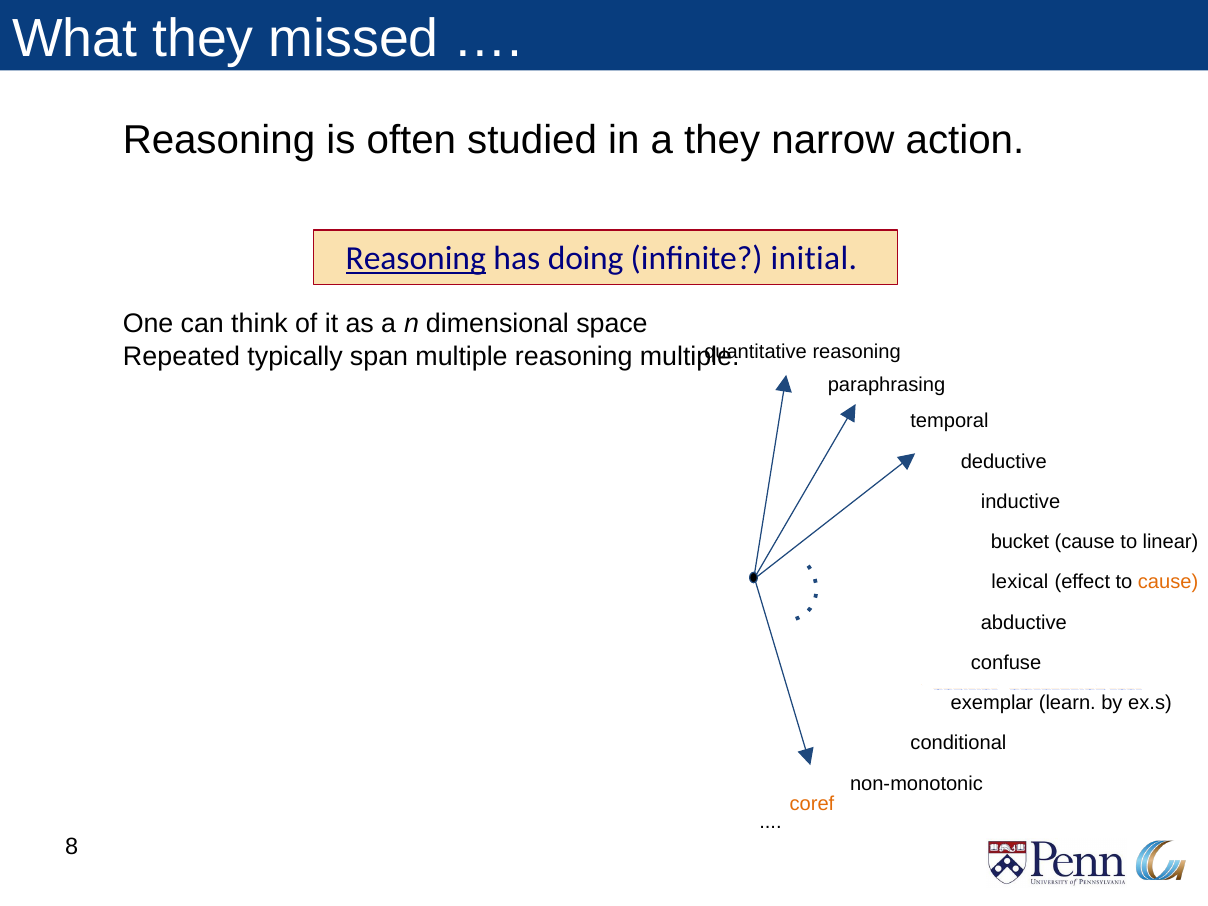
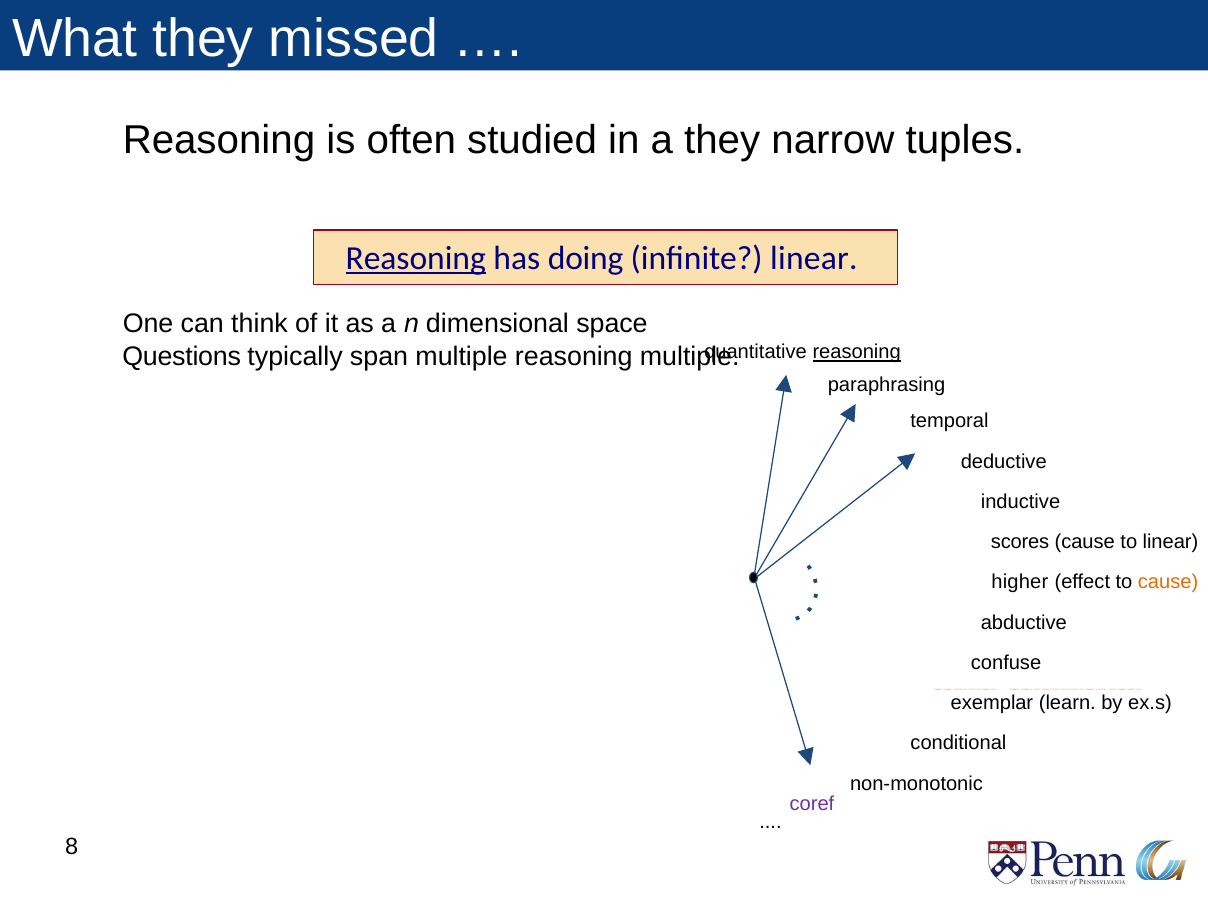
action: action -> tuples (965, 140)
infinite initial: initial -> linear (814, 259)
reasoning underline: none -> present (857, 352)
Repeated: Repeated -> Questions (182, 356)
bucket: bucket -> scores (1020, 542)
lexical: lexical -> higher (1020, 582)
coref colour: orange -> purple (812, 804)
